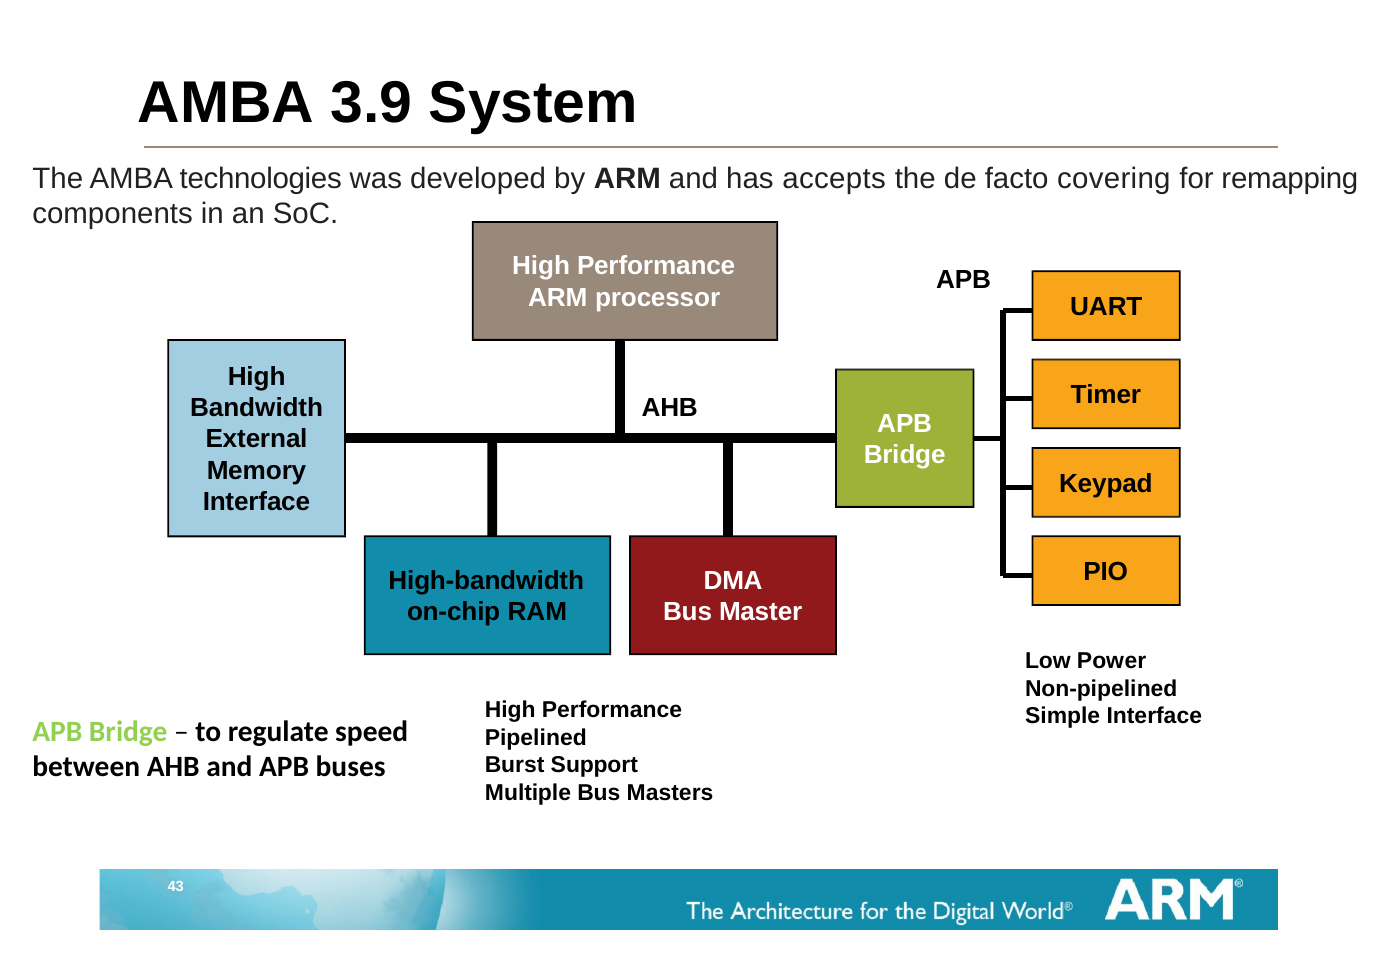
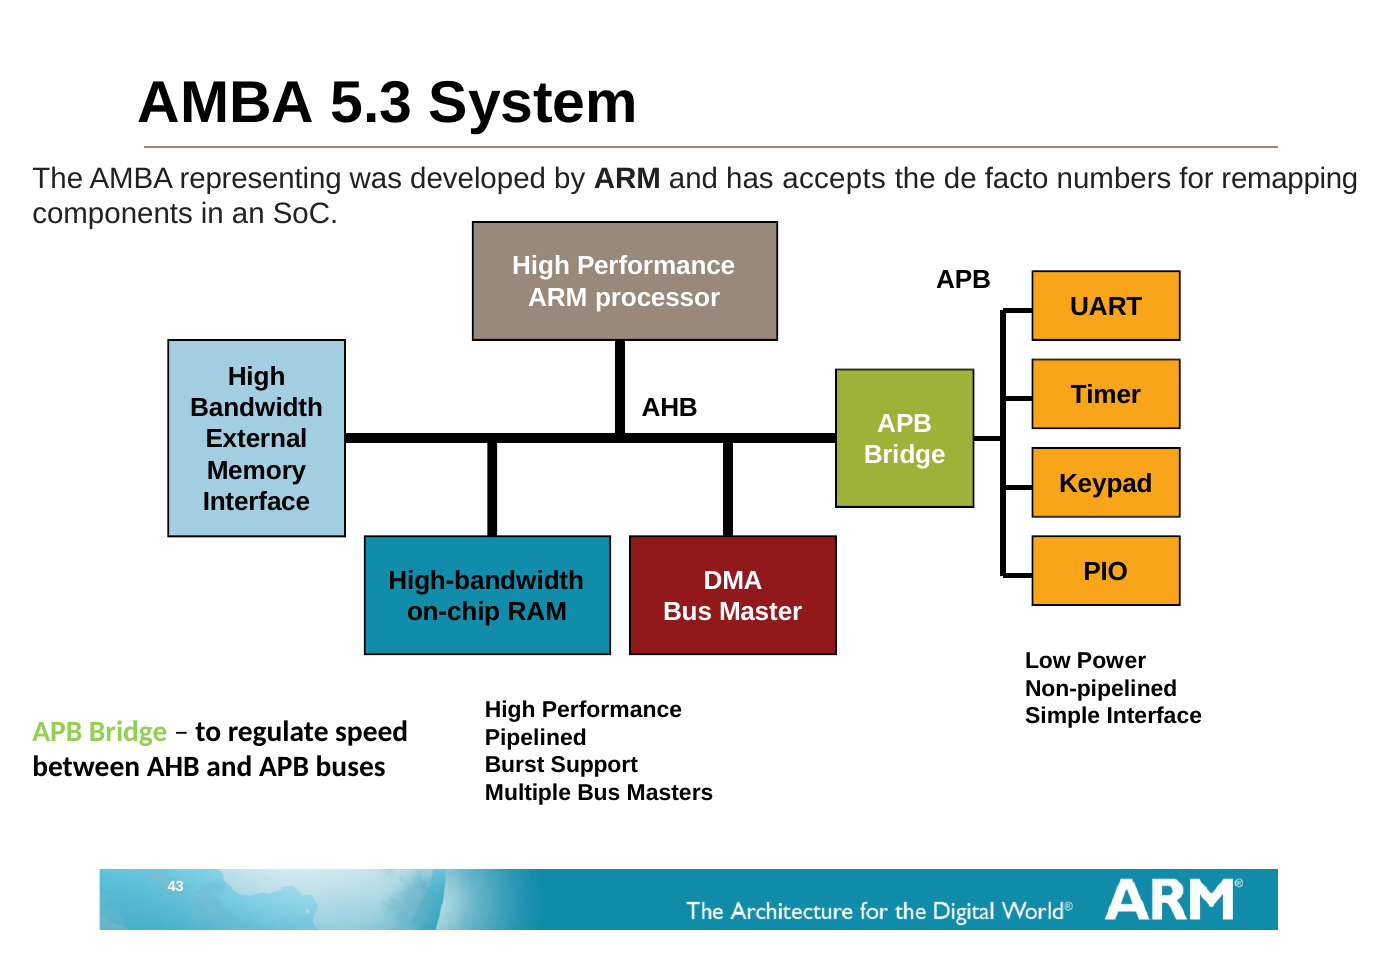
3.9: 3.9 -> 5.3 (371, 103)
technologies: technologies -> representing (261, 179)
covering: covering -> numbers (1114, 179)
